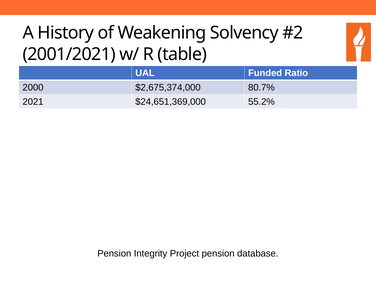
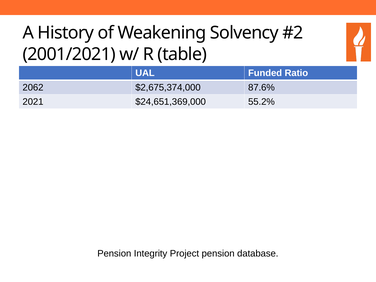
2000: 2000 -> 2062 (33, 87)
80.7%: 80.7% -> 87.6% (261, 87)
